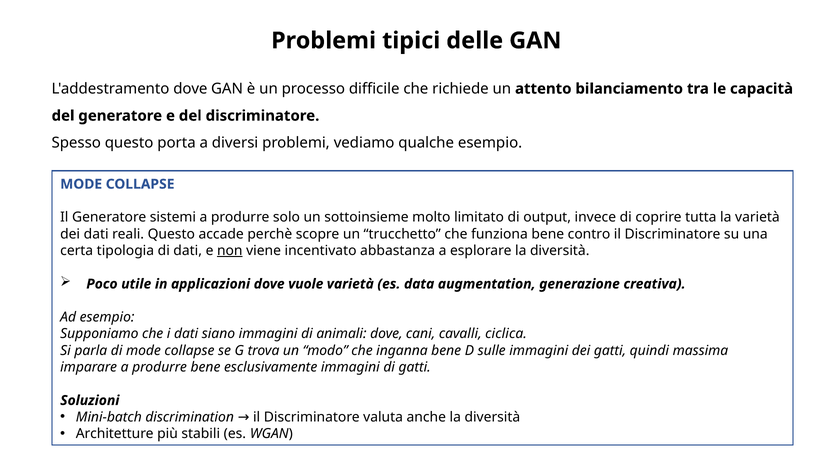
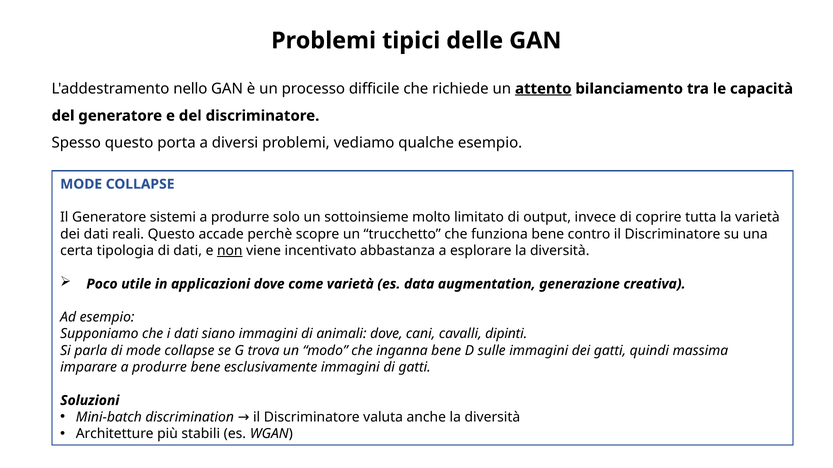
L'addestramento dove: dove -> nello (190, 89)
attento underline: none -> present (543, 89)
vuole: vuole -> come (306, 284)
ciclica: ciclica -> dipinti (506, 334)
